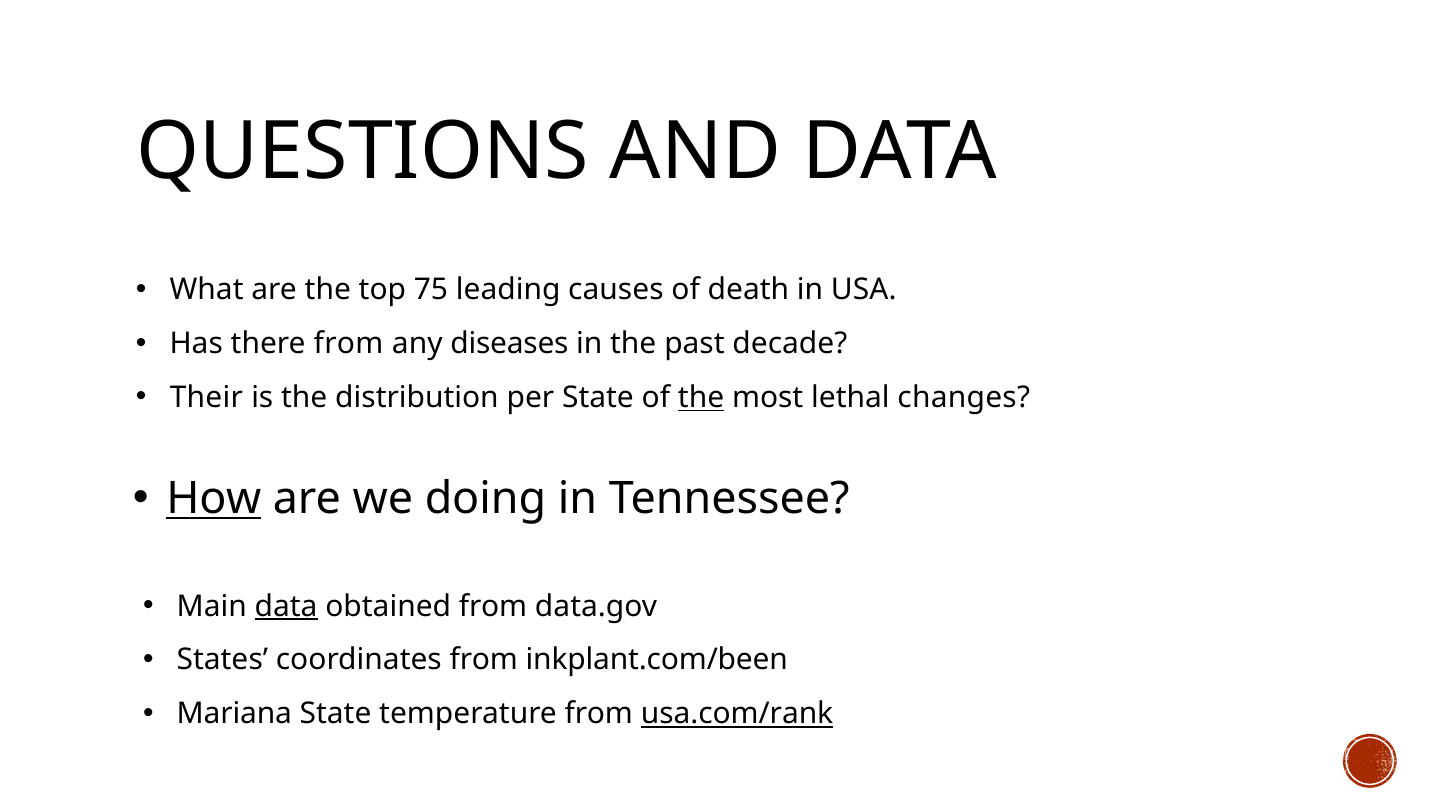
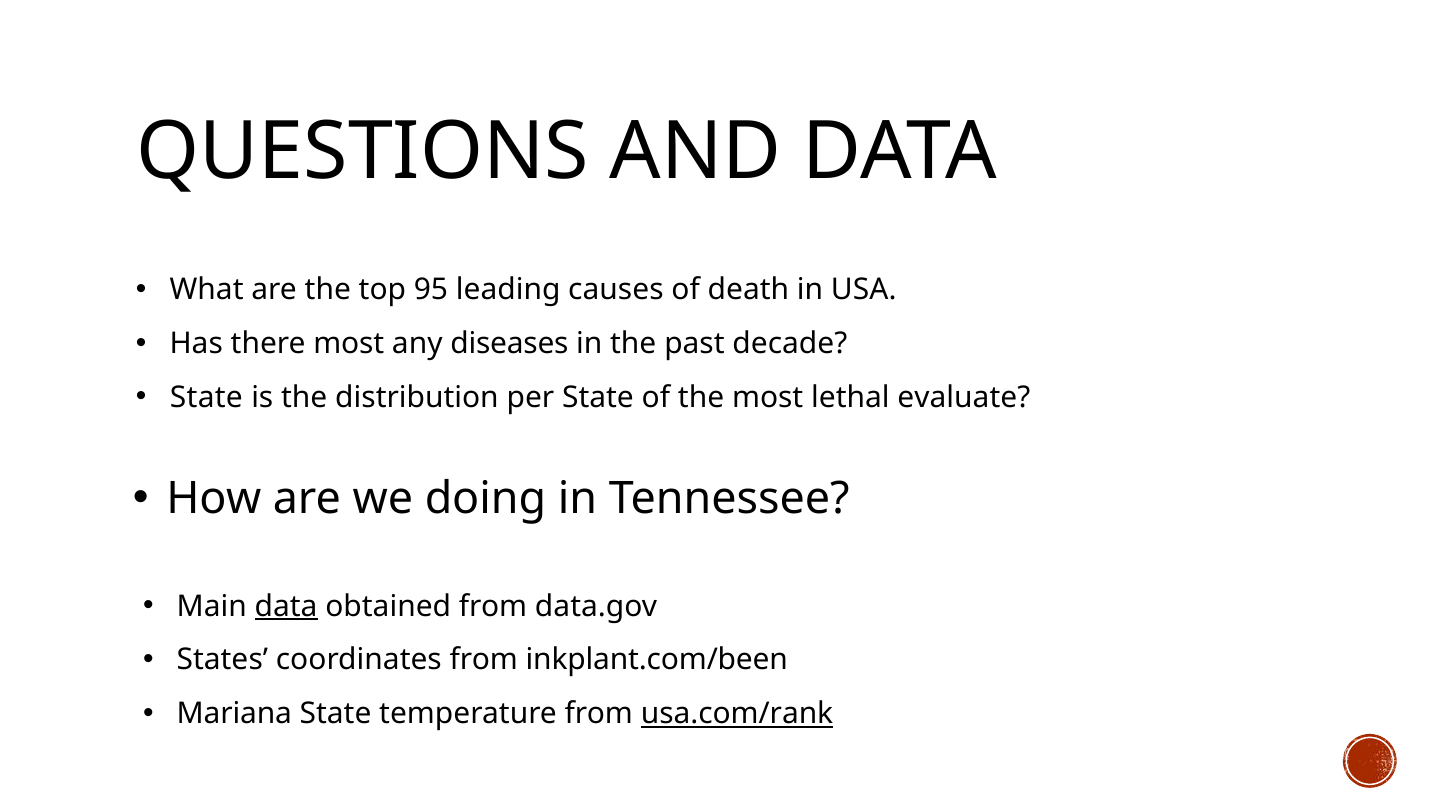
75: 75 -> 95 (431, 290)
there from: from -> most (349, 344)
Their: Their -> State (206, 398)
the underline: present -> none (701, 398)
changes: changes -> evaluate (964, 398)
How underline: present -> none (214, 498)
